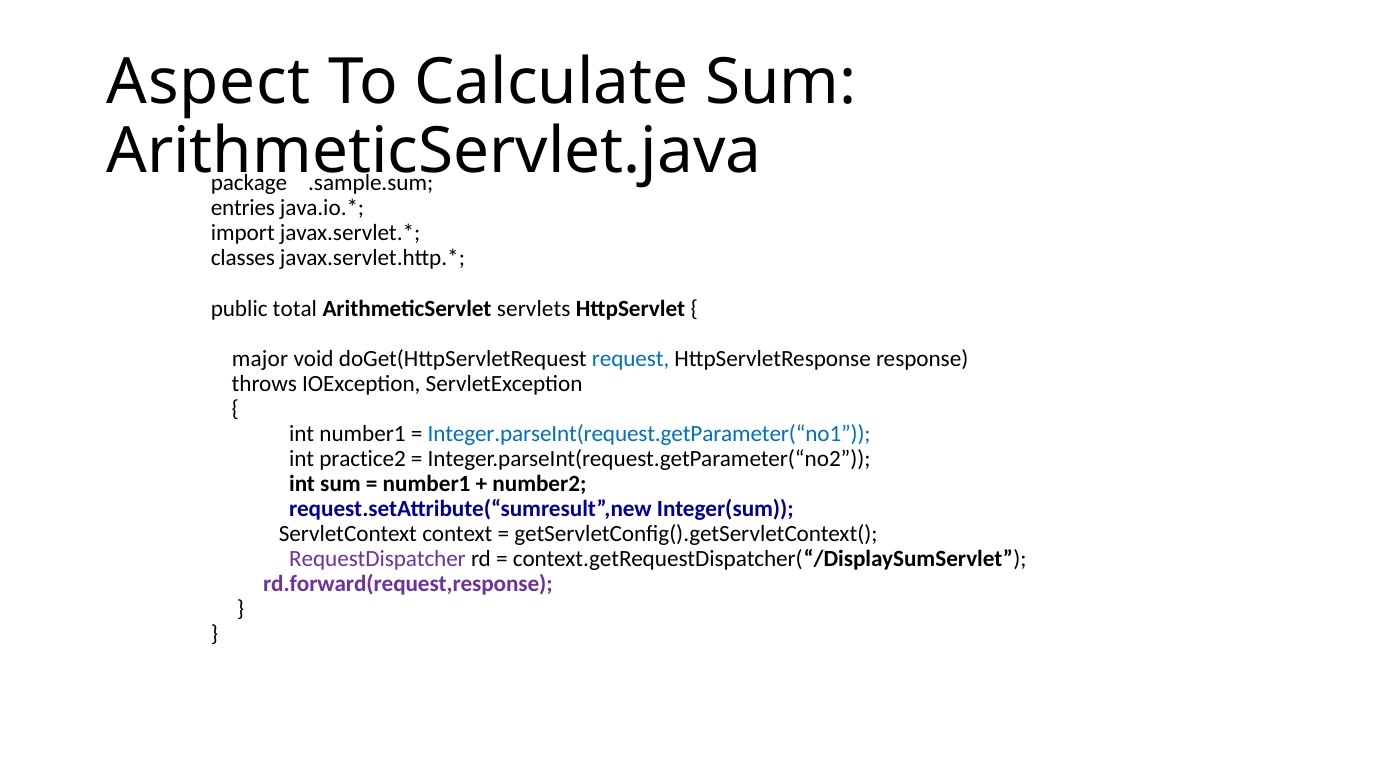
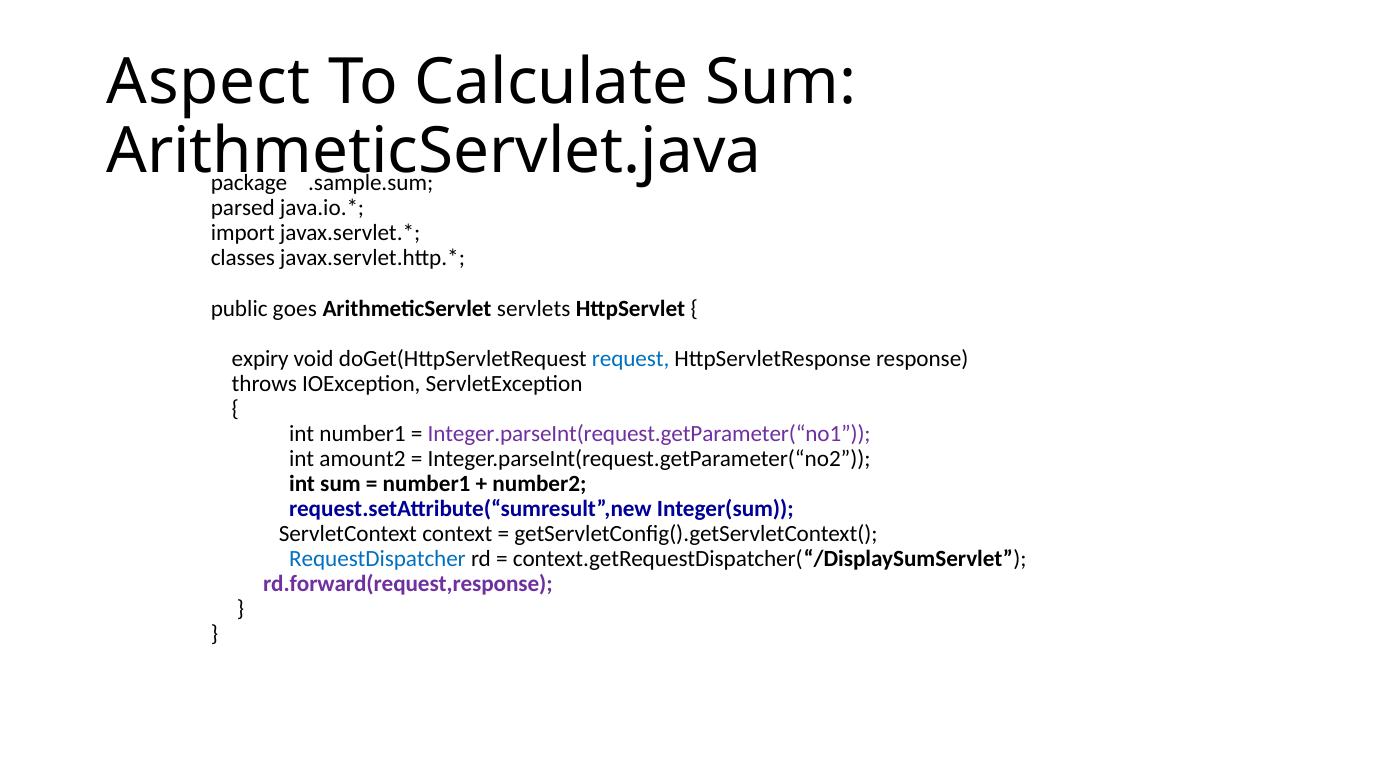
entries: entries -> parsed (243, 208)
total: total -> goes (295, 308)
major: major -> expiry (260, 359)
Integer.parseInt(request.getParameter(“no1 colour: blue -> purple (649, 434)
practice2: practice2 -> amount2 (362, 459)
RequestDispatcher colour: purple -> blue (378, 559)
